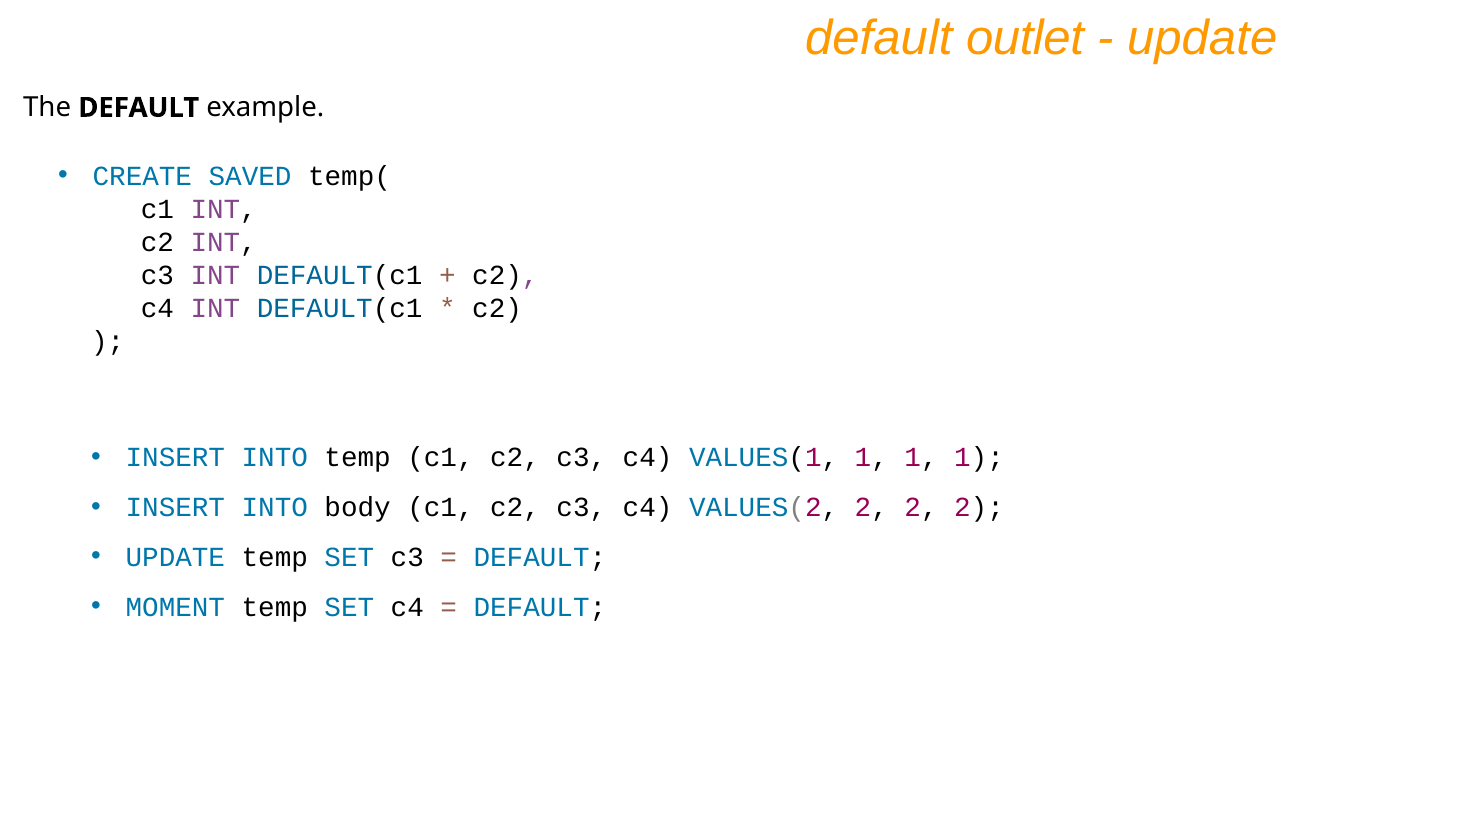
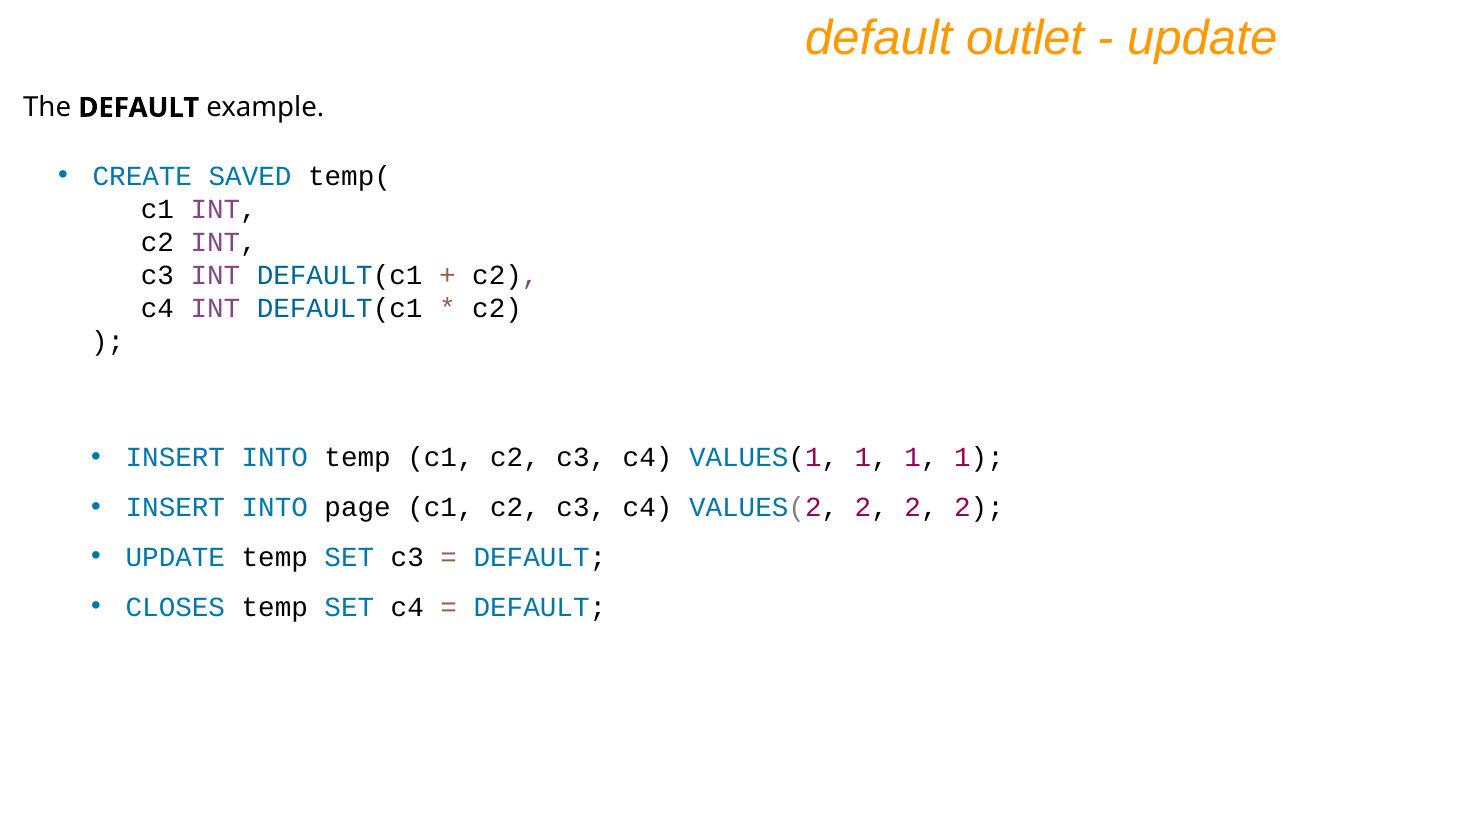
body: body -> page (358, 507)
MOMENT: MOMENT -> CLOSES (175, 607)
